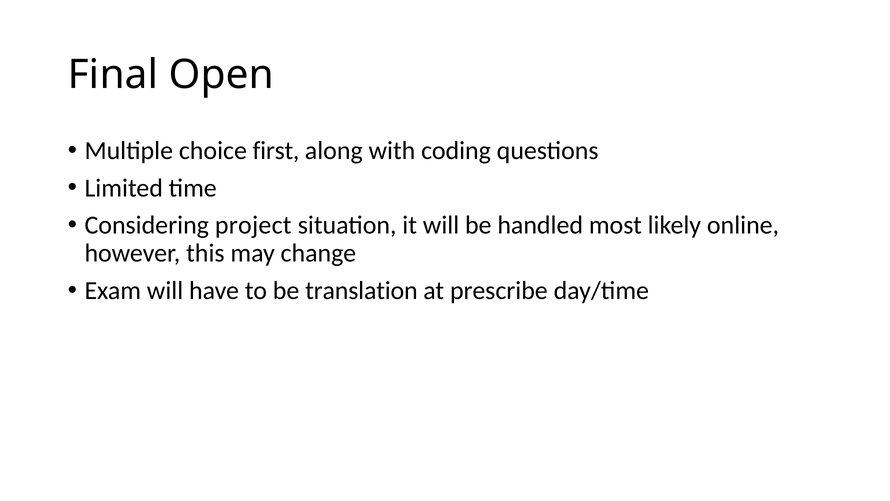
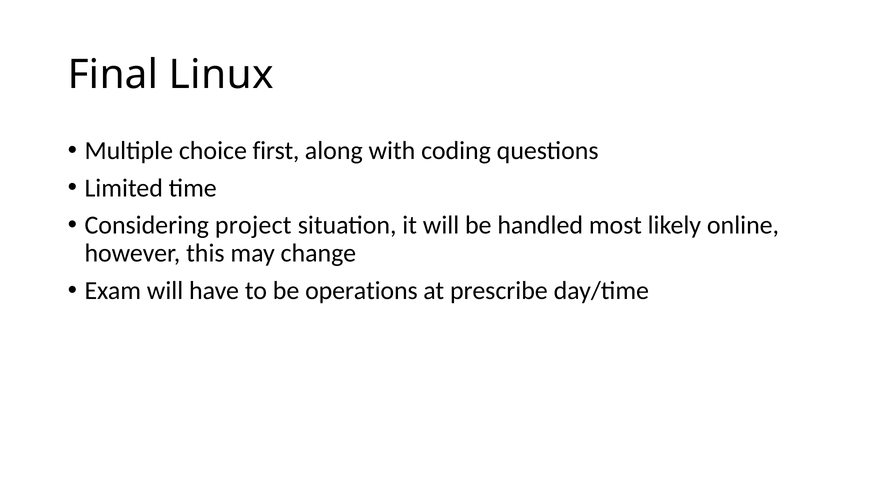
Open: Open -> Linux (221, 75)
translation: translation -> operations (361, 290)
